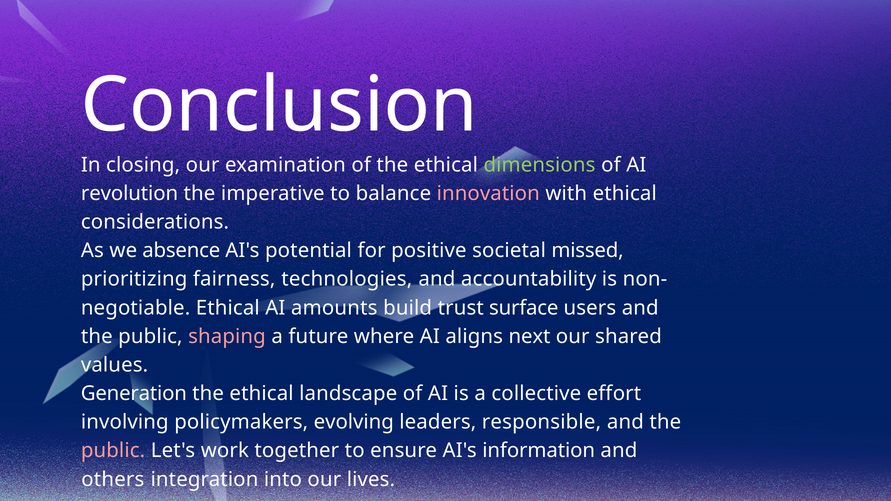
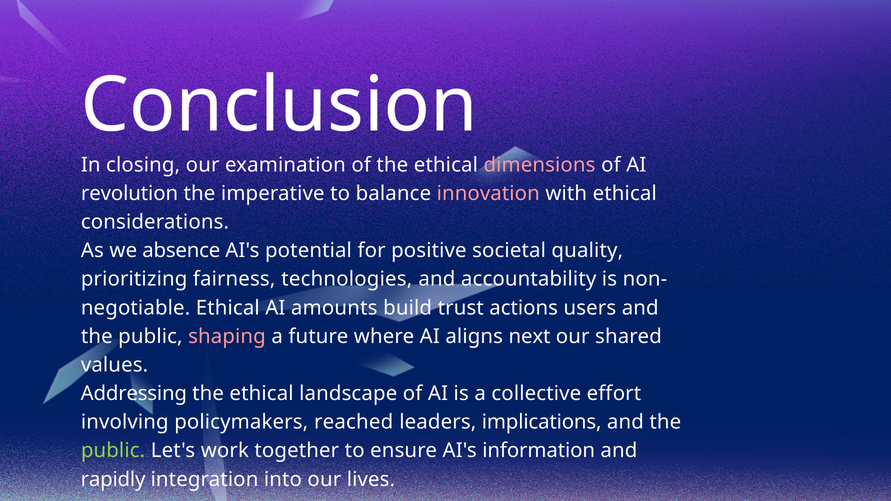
dimensions colour: light green -> pink (540, 165)
missed: missed -> quality (587, 251)
surface: surface -> actions (524, 308)
Generation: Generation -> Addressing (134, 394)
evolving: evolving -> reached (354, 422)
responsible: responsible -> implications (542, 422)
public colour: pink -> light green (113, 451)
others: others -> rapidly (113, 479)
